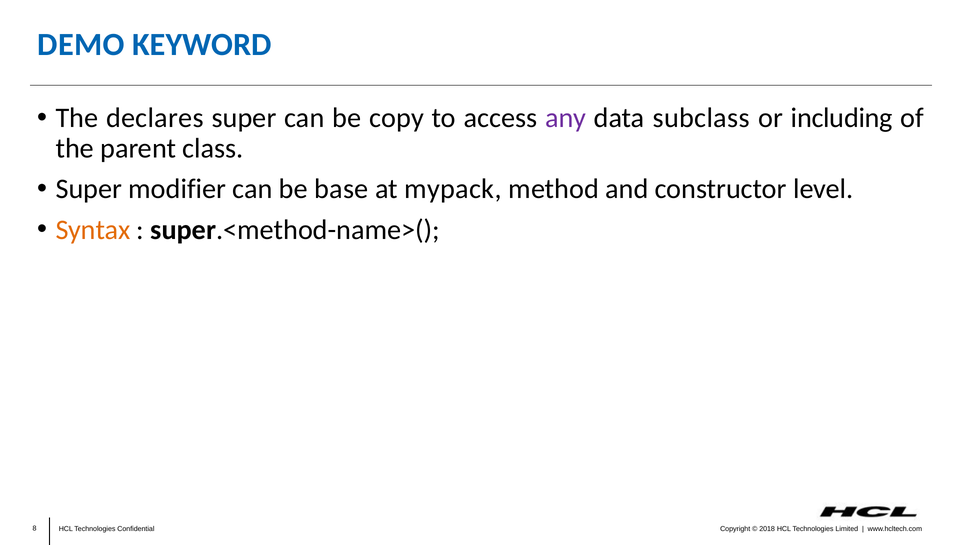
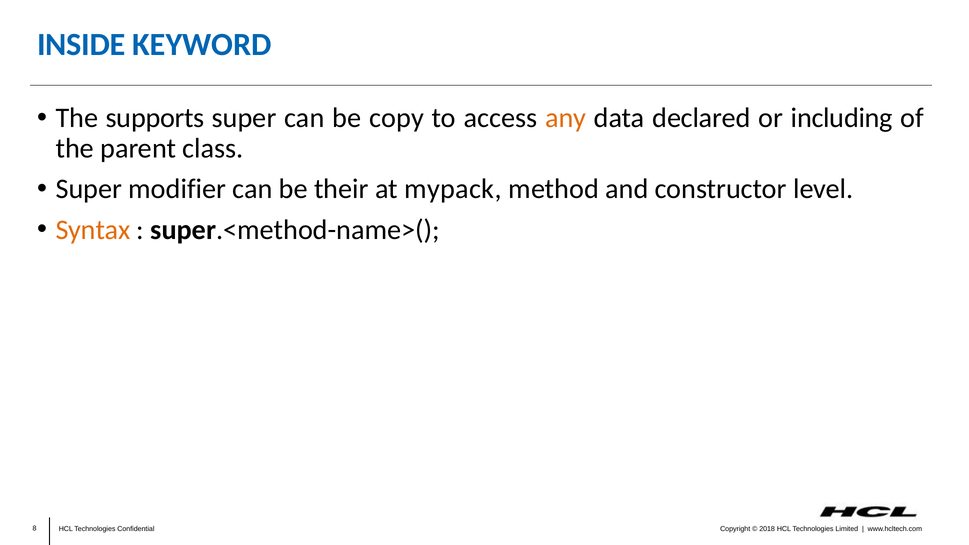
DEMO: DEMO -> INSIDE (81, 45)
declares: declares -> supports (155, 118)
any colour: purple -> orange (566, 118)
subclass: subclass -> declared (701, 118)
base: base -> their (341, 189)
